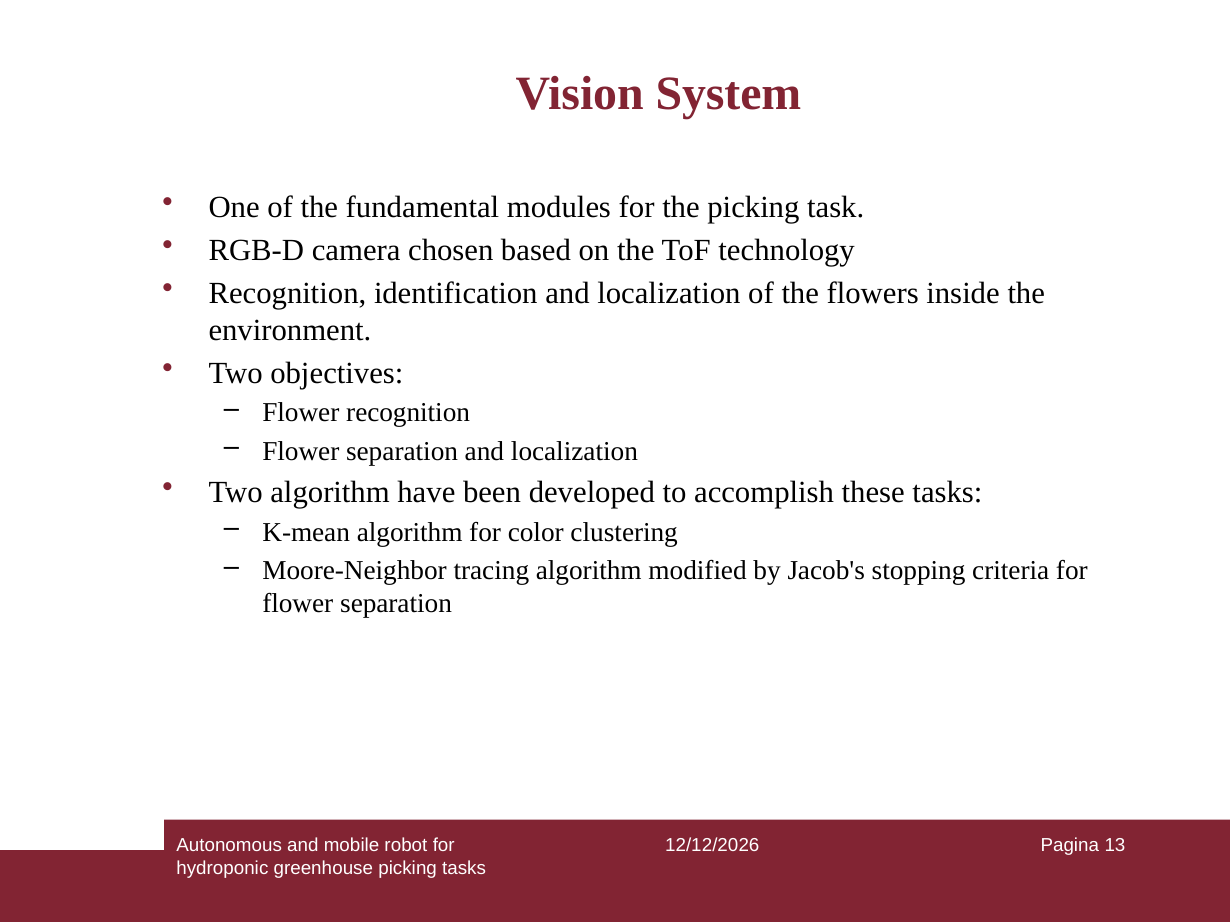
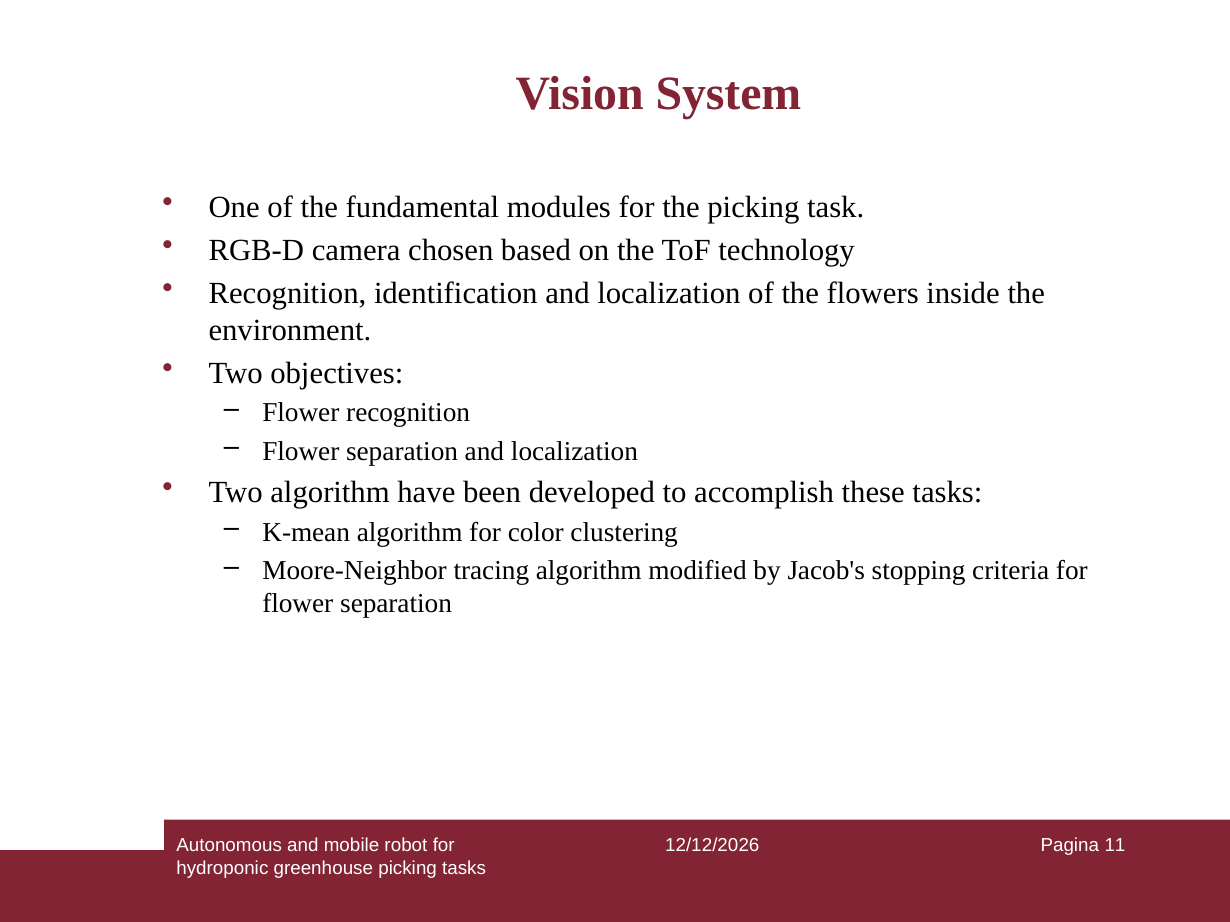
13: 13 -> 11 (1115, 846)
